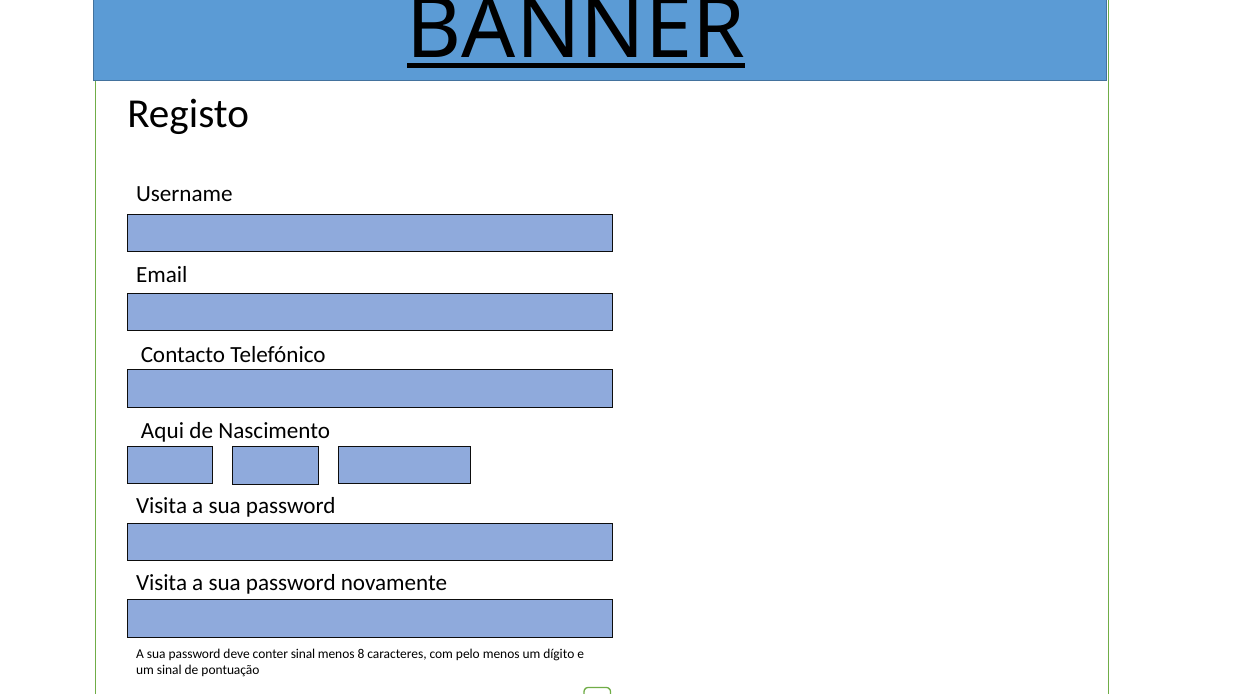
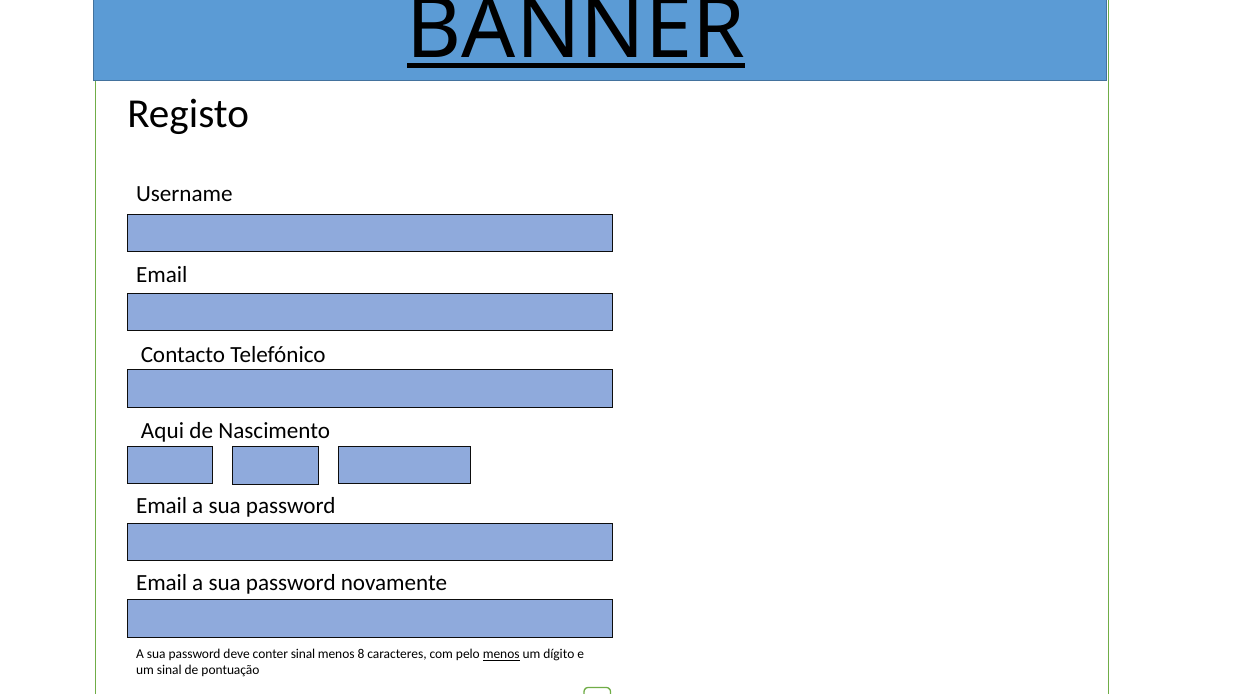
Visita: Visita -> Email (162, 506)
Visita: Visita -> Email (162, 583)
menos underline: none -> present (501, 654)
